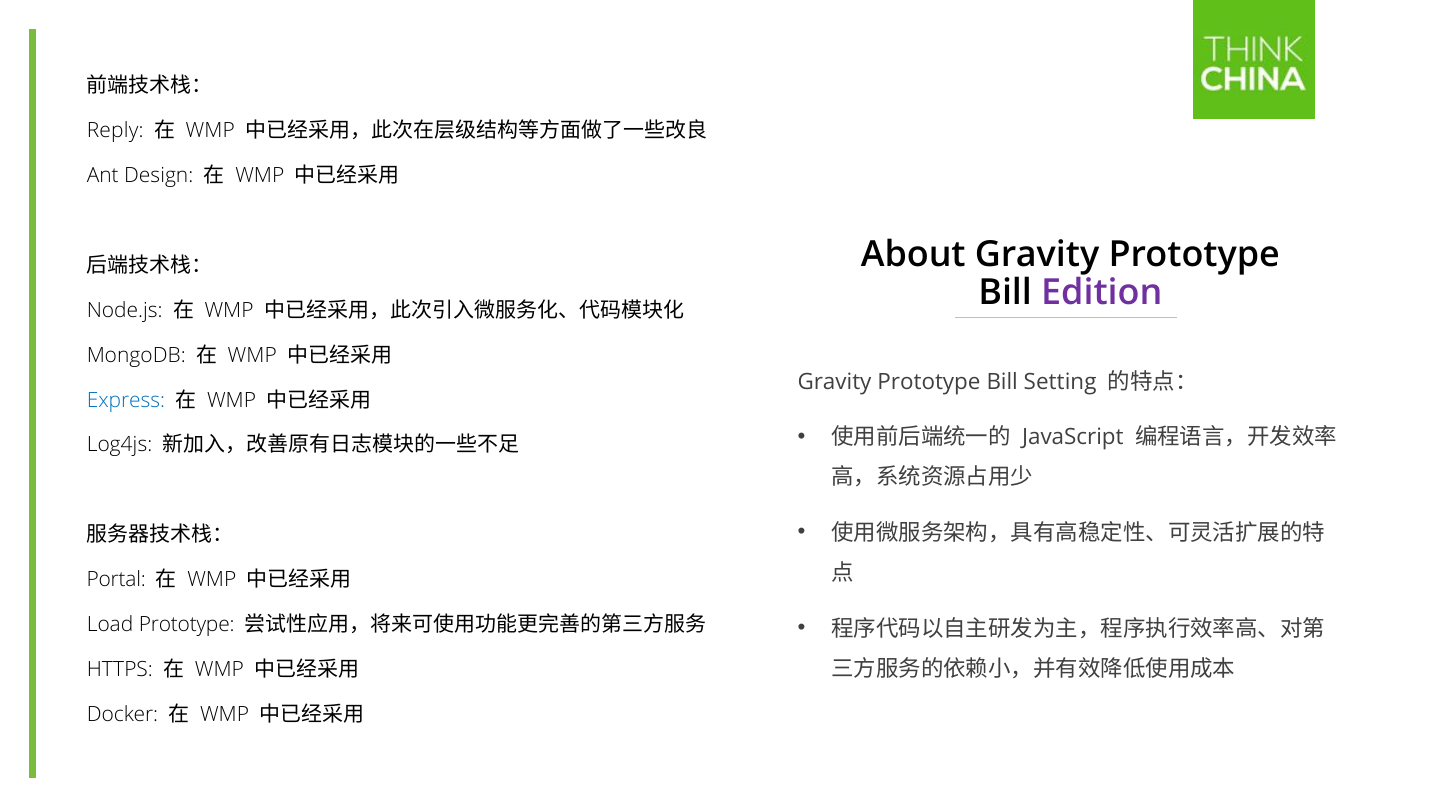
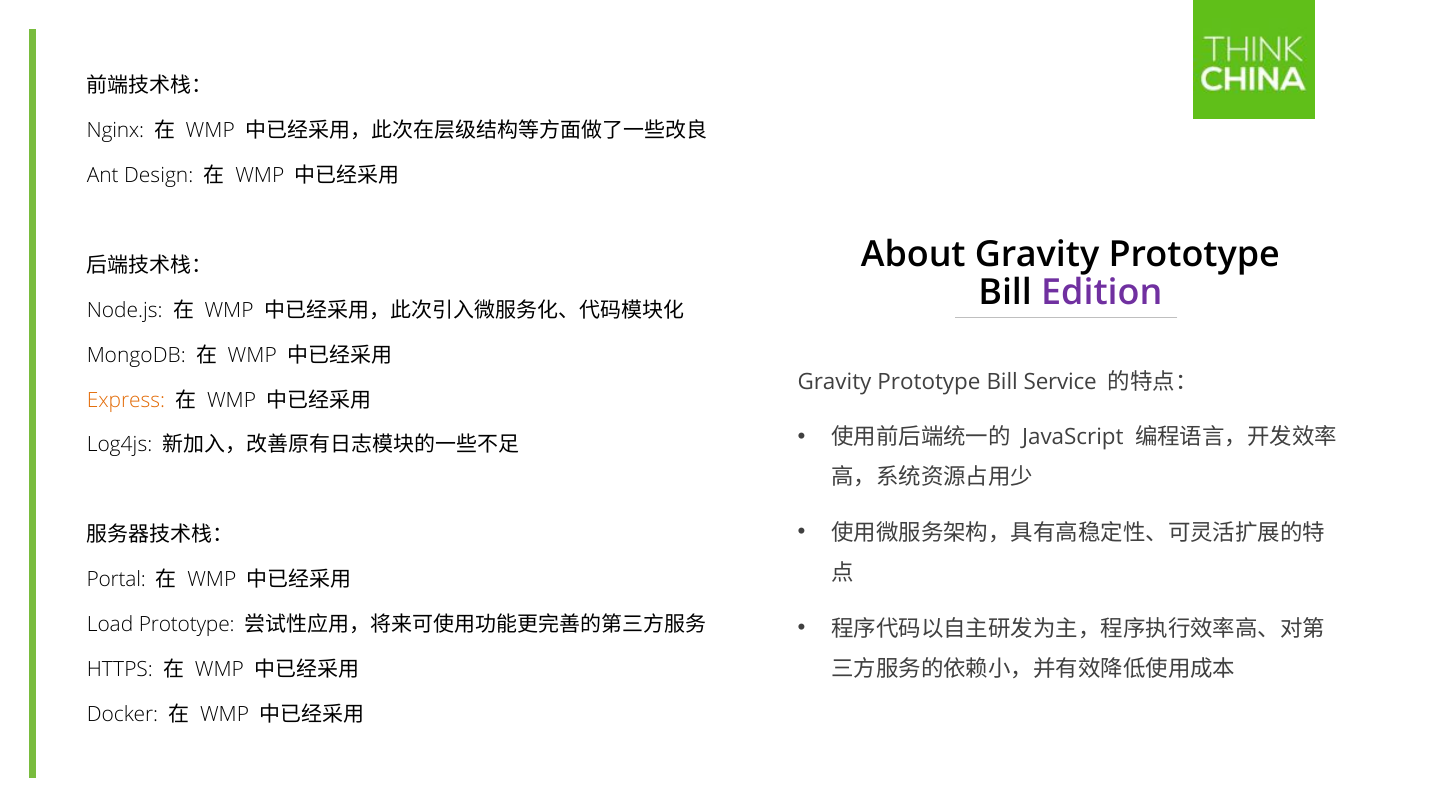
Reply: Reply -> Nginx (115, 131)
Setting: Setting -> Service (1060, 382)
Express colour: blue -> orange (126, 400)
